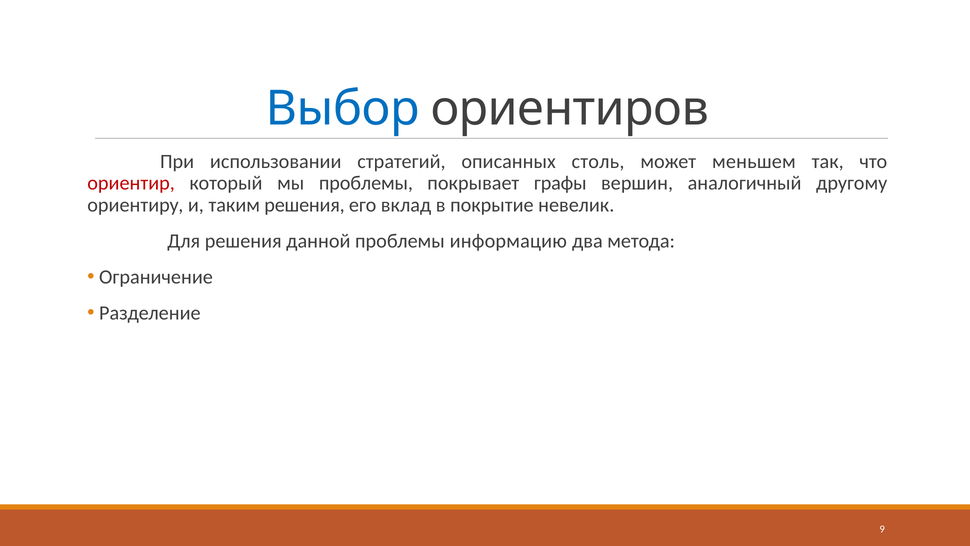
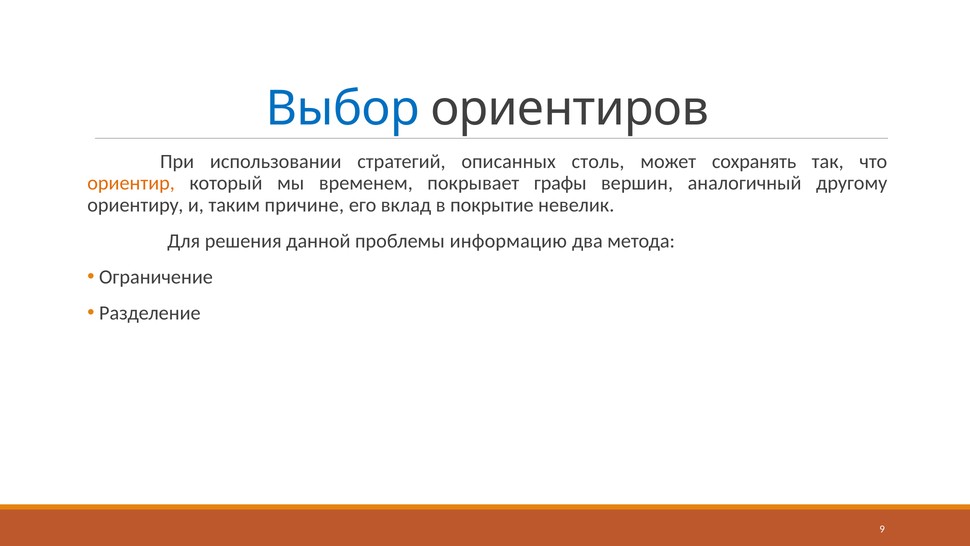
меньшем: меньшем -> сохранять (754, 161)
ориентир colour: red -> orange (131, 183)
мы проблемы: проблемы -> временем (366, 183)
таким решения: решения -> причине (304, 205)
